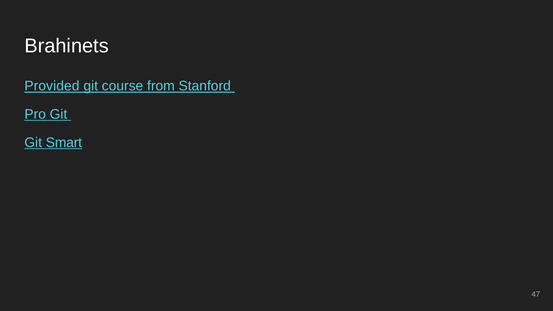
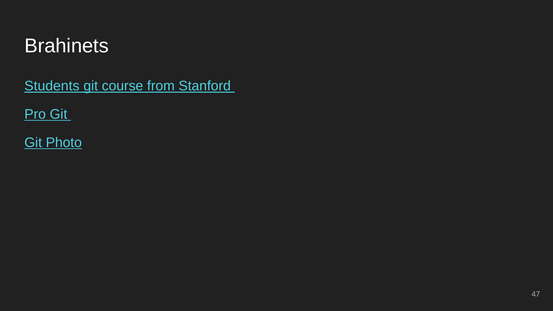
Provided: Provided -> Students (52, 86)
Smart: Smart -> Photo (64, 143)
